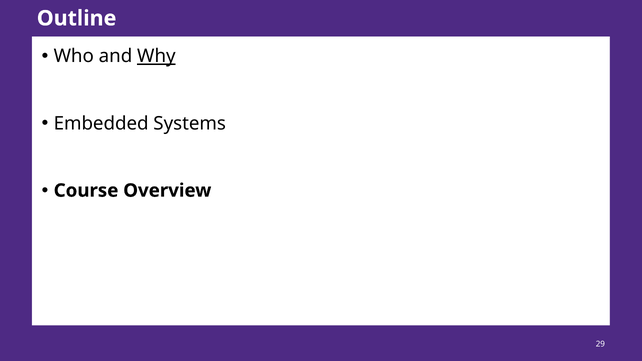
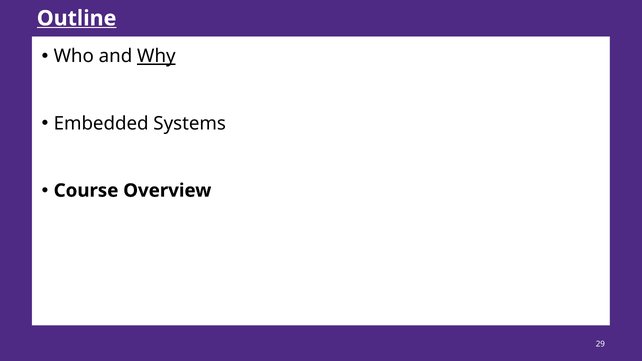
Outline underline: none -> present (77, 18)
